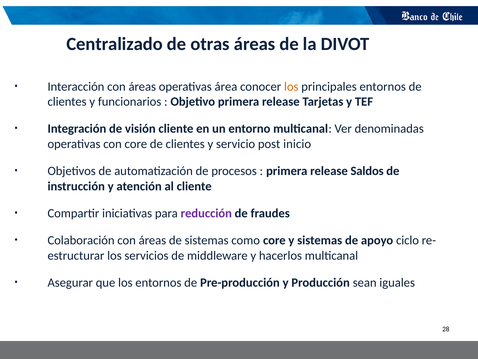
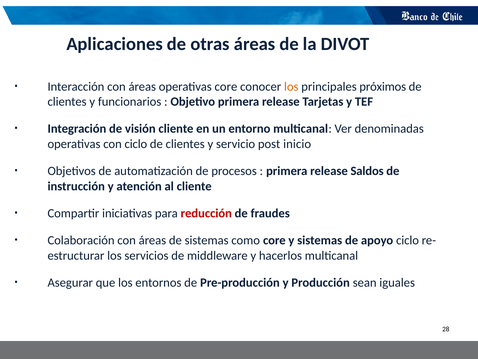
Centralizado: Centralizado -> Aplicaciones (115, 44)
operativas área: área -> core (226, 86)
principales entornos: entornos -> próximos (383, 86)
con core: core -> ciclo (136, 144)
reducción colour: purple -> red (206, 213)
